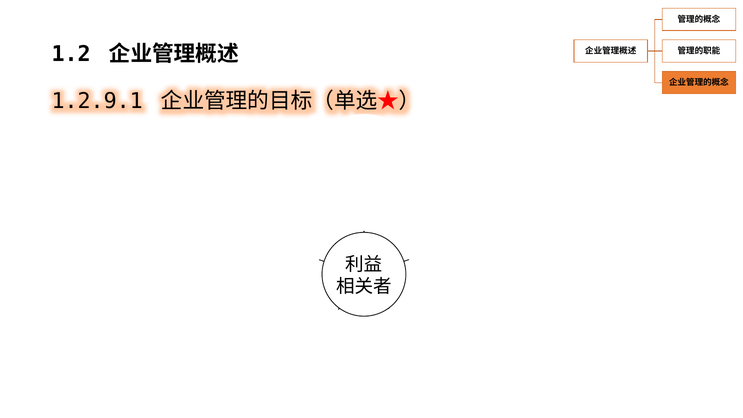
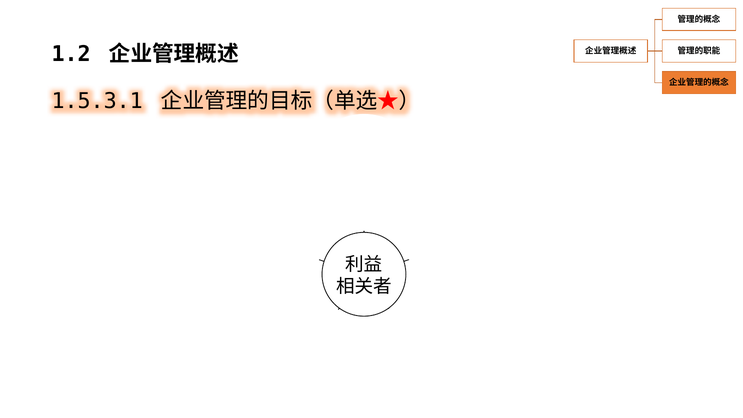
1.2.9.1: 1.2.9.1 -> 1.5.3.1 (97, 101)
